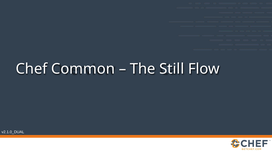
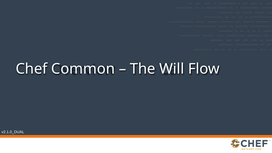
Still: Still -> Will (172, 69)
